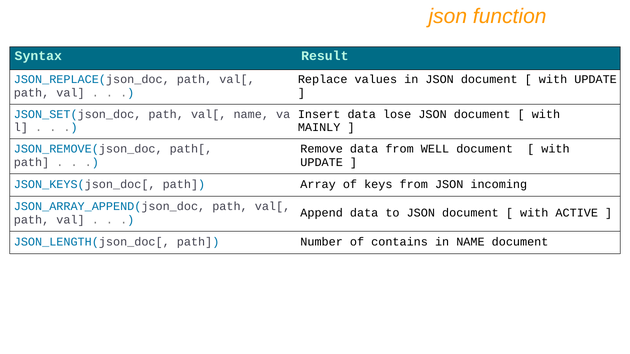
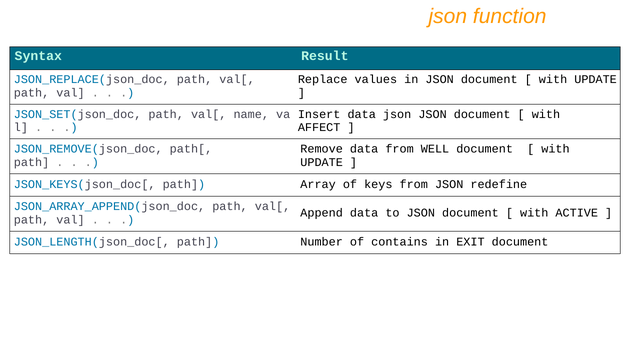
data lose: lose -> json (397, 114)
MAINLY: MAINLY -> AFFECT (319, 128)
incoming: incoming -> redefine (499, 184)
in NAME: NAME -> EXIT (470, 242)
